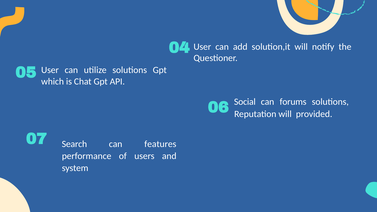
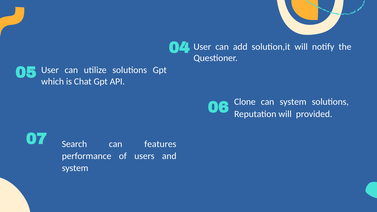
Social: Social -> Clone (245, 102)
can forums: forums -> system (293, 102)
